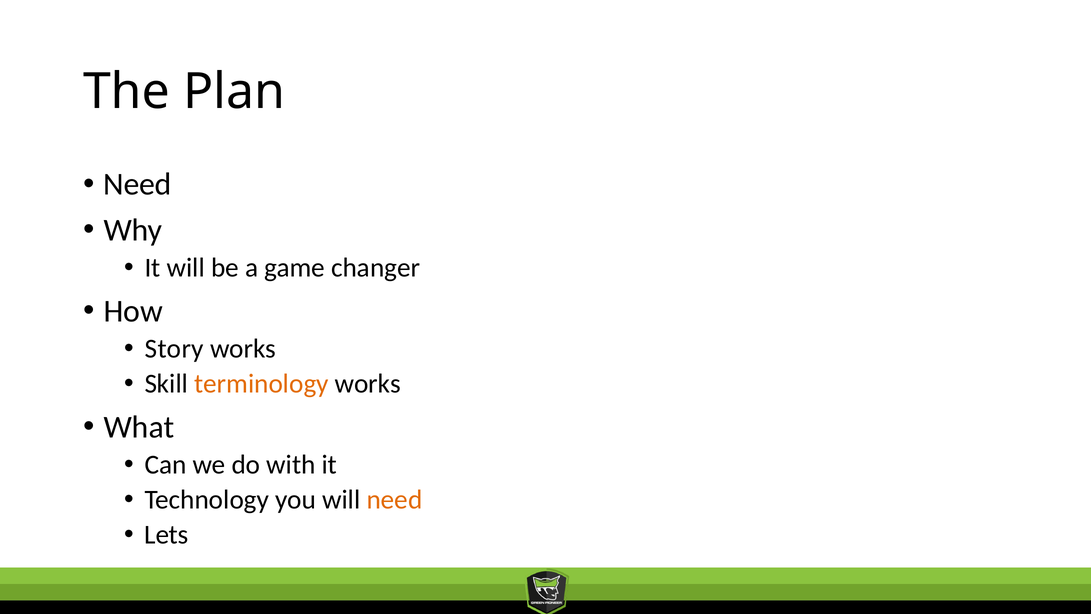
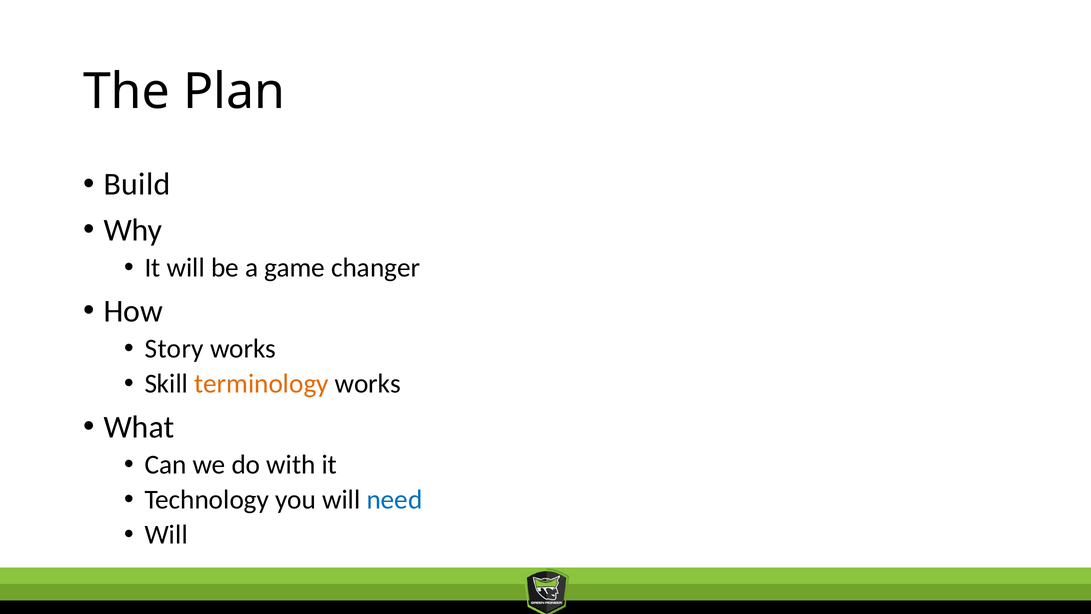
Need: Need -> Build (137, 184)
need colour: orange -> blue (394, 499)
Lets: Lets -> Will (166, 535)
